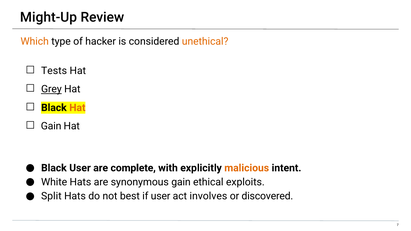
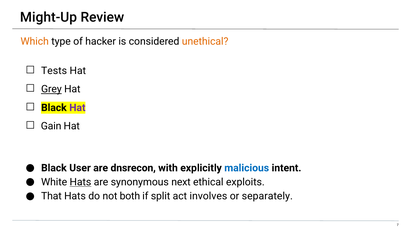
Hat colour: orange -> purple (77, 108)
complete: complete -> dnsrecon (133, 168)
malicious colour: orange -> blue (247, 168)
Hats underline: none -> present (80, 182)
synonymous gain: gain -> next (181, 182)
Split: Split -> That (51, 196)
best: best -> both (130, 196)
if user: user -> split (161, 196)
discovered: discovered -> separately (267, 196)
